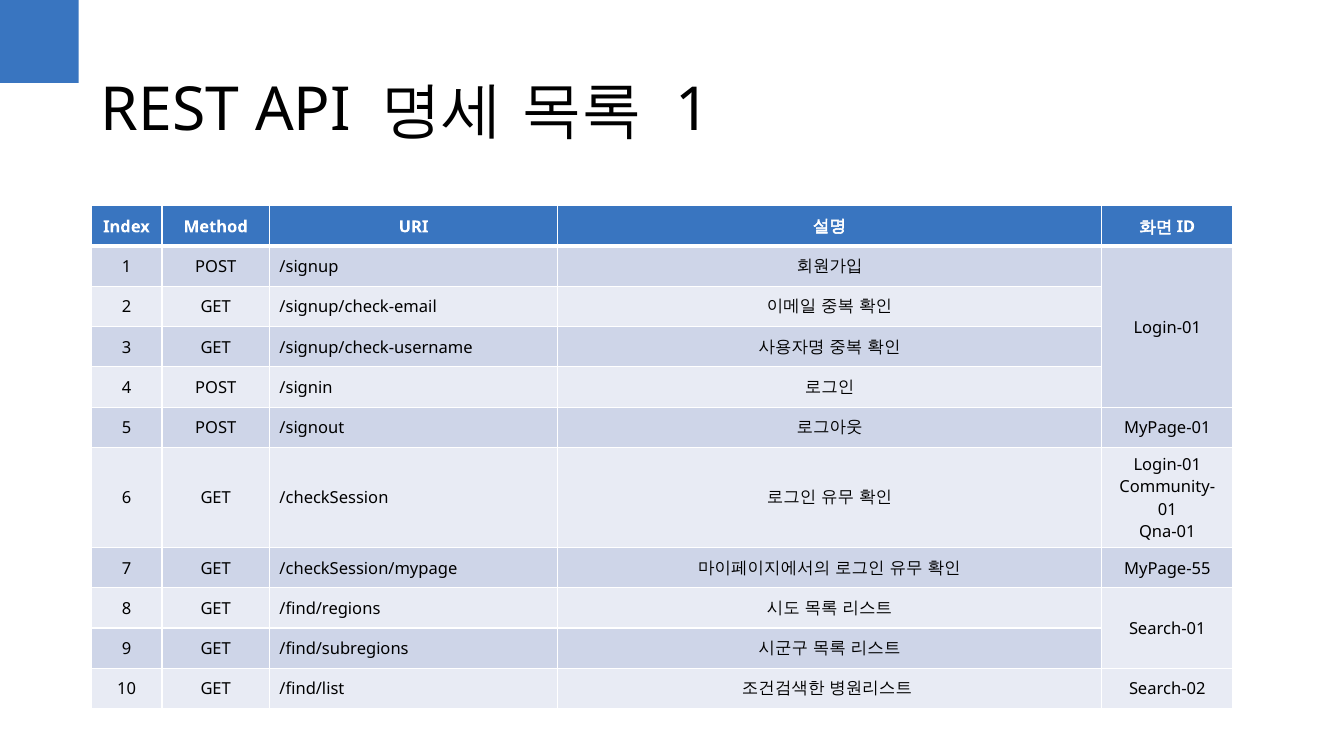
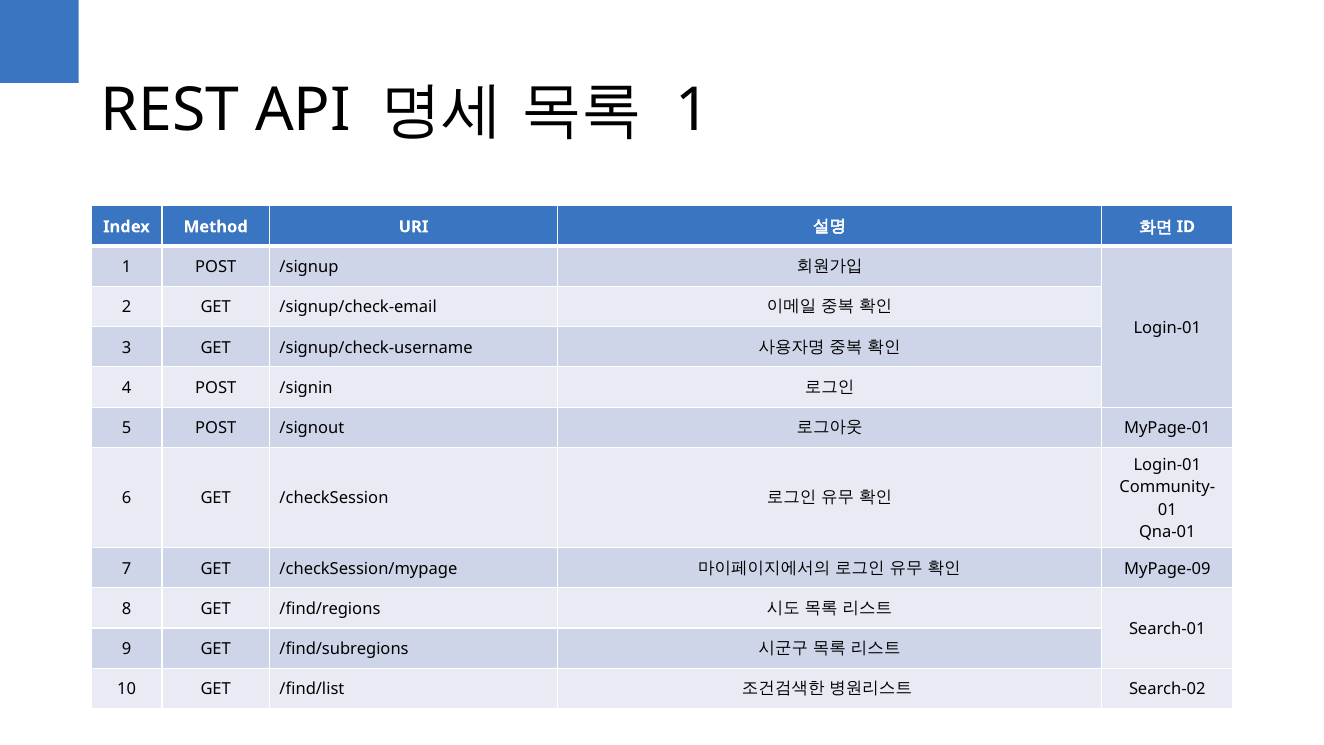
MyPage-55: MyPage-55 -> MyPage-09 (1167, 568)
